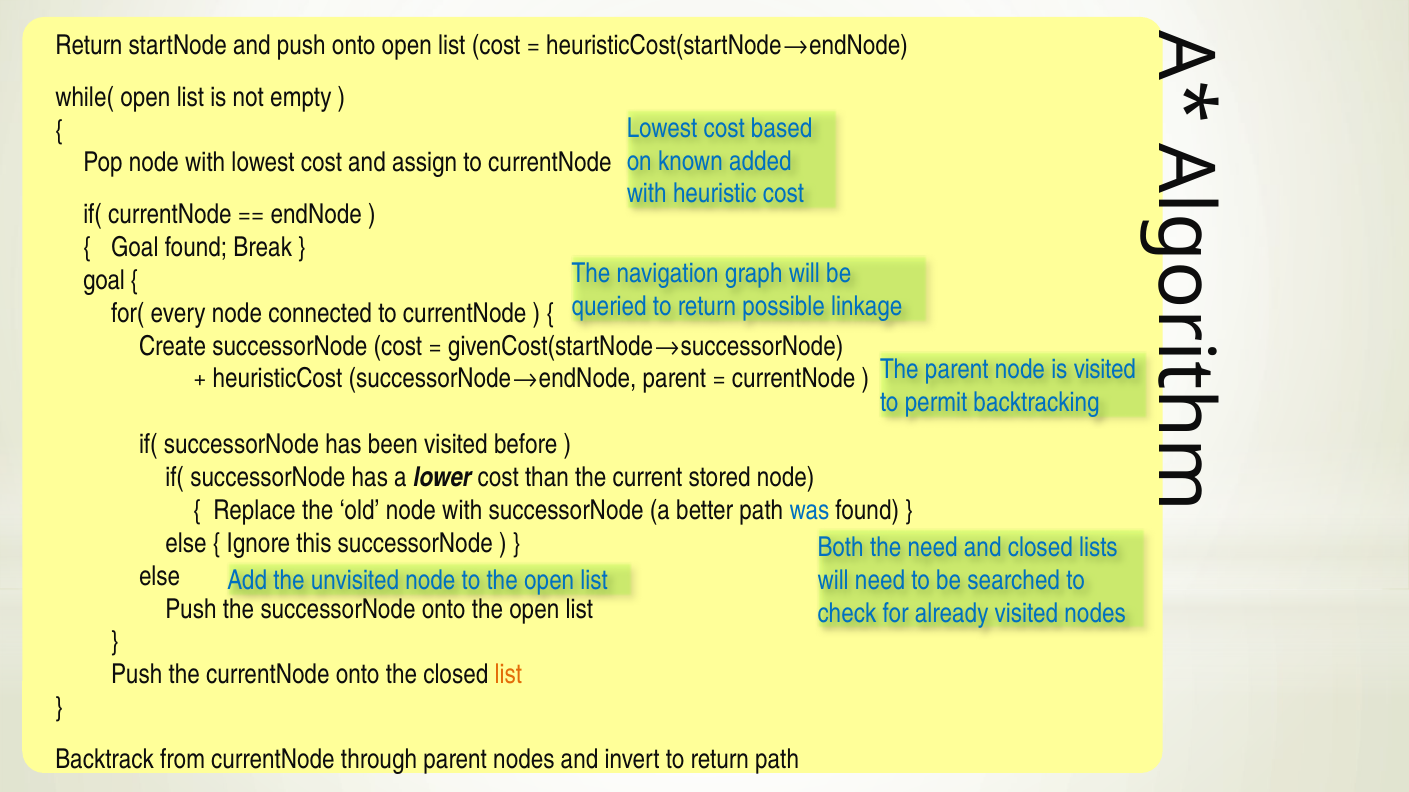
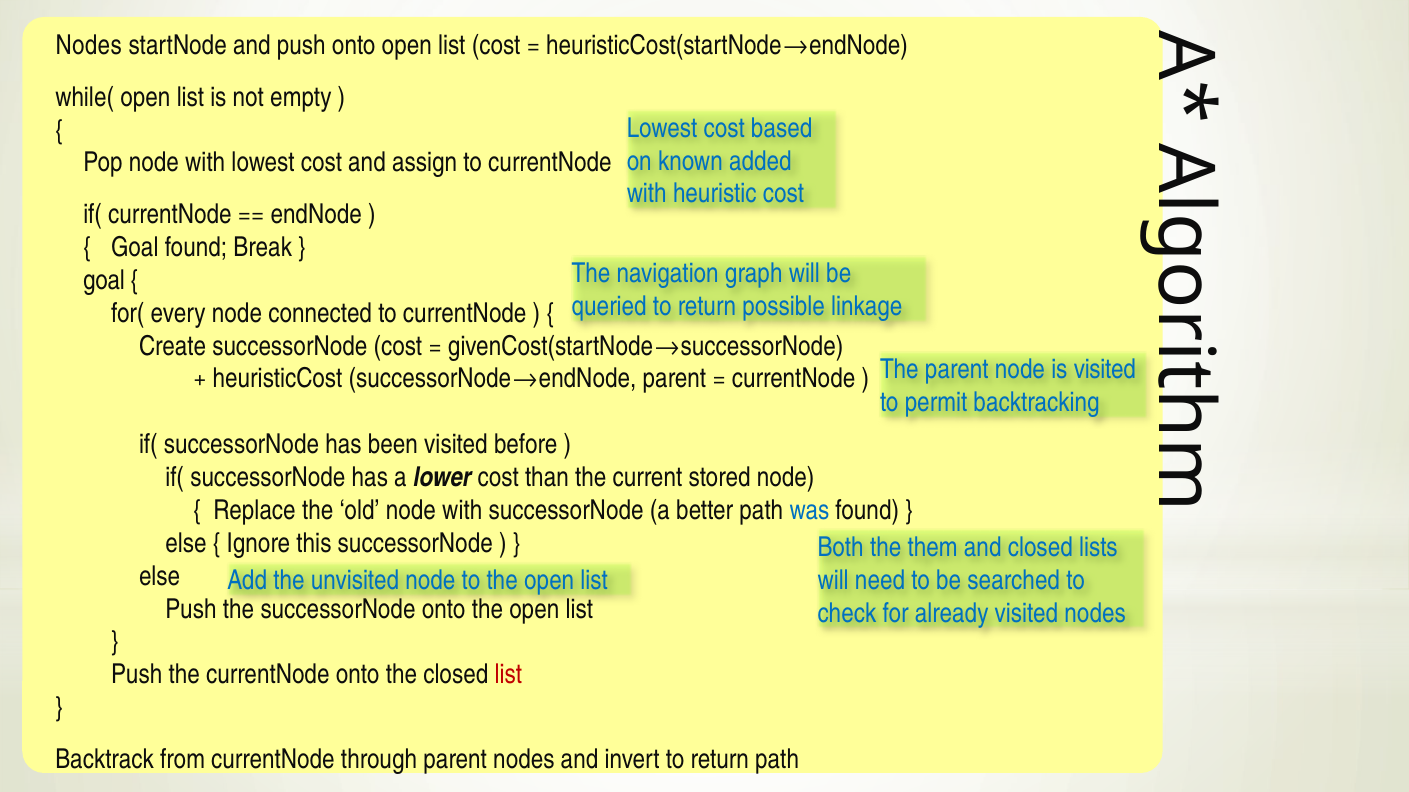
Return: Return -> Nodes (89, 46)
the need: need -> them (933, 548)
list colour: orange -> red (508, 675)
